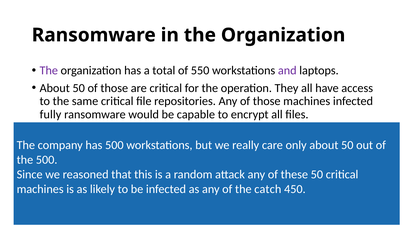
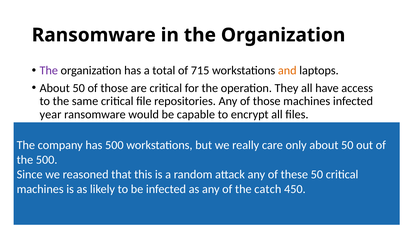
550: 550 -> 715 (200, 70)
and colour: purple -> orange (287, 70)
fully: fully -> year (51, 114)
